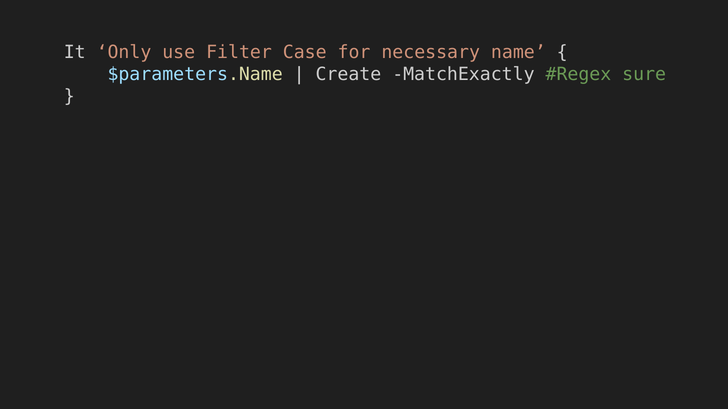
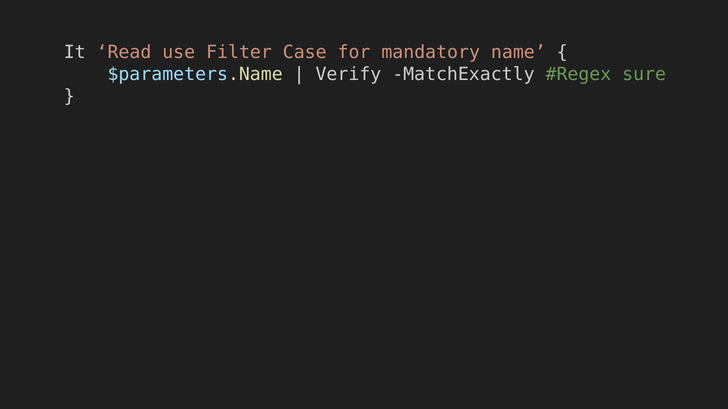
Only: Only -> Read (124, 52)
necessary: necessary -> mandatory (431, 52)
Create: Create -> Verify (348, 74)
